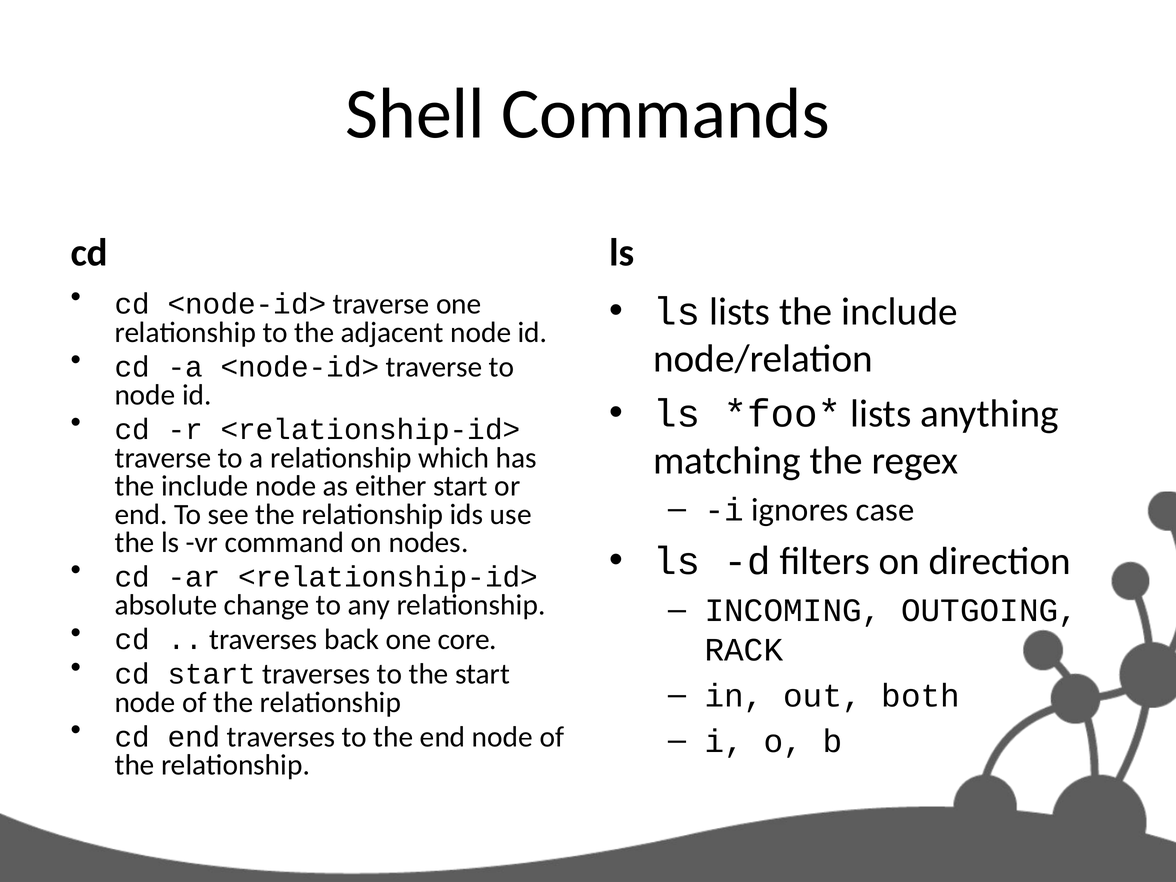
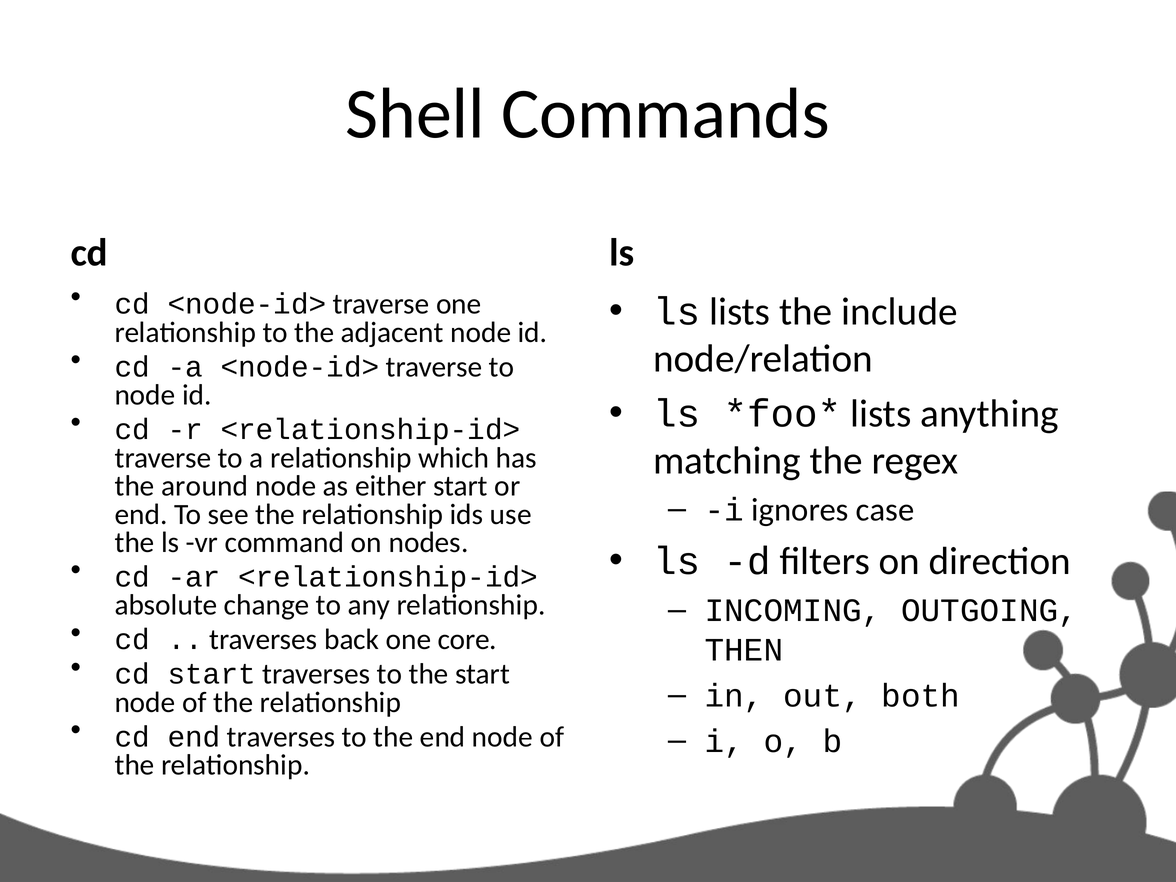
include: include -> around (205, 486)
RACK: RACK -> THEN (744, 650)
